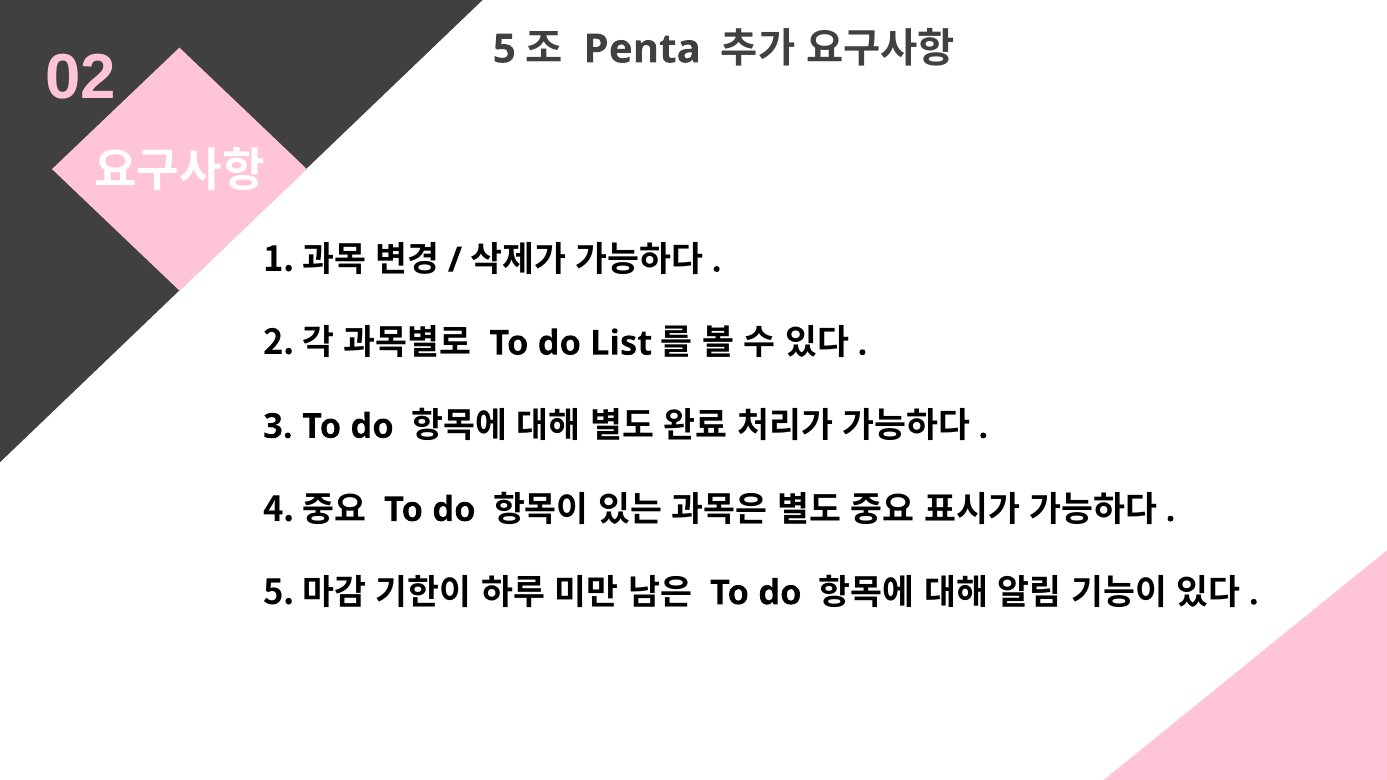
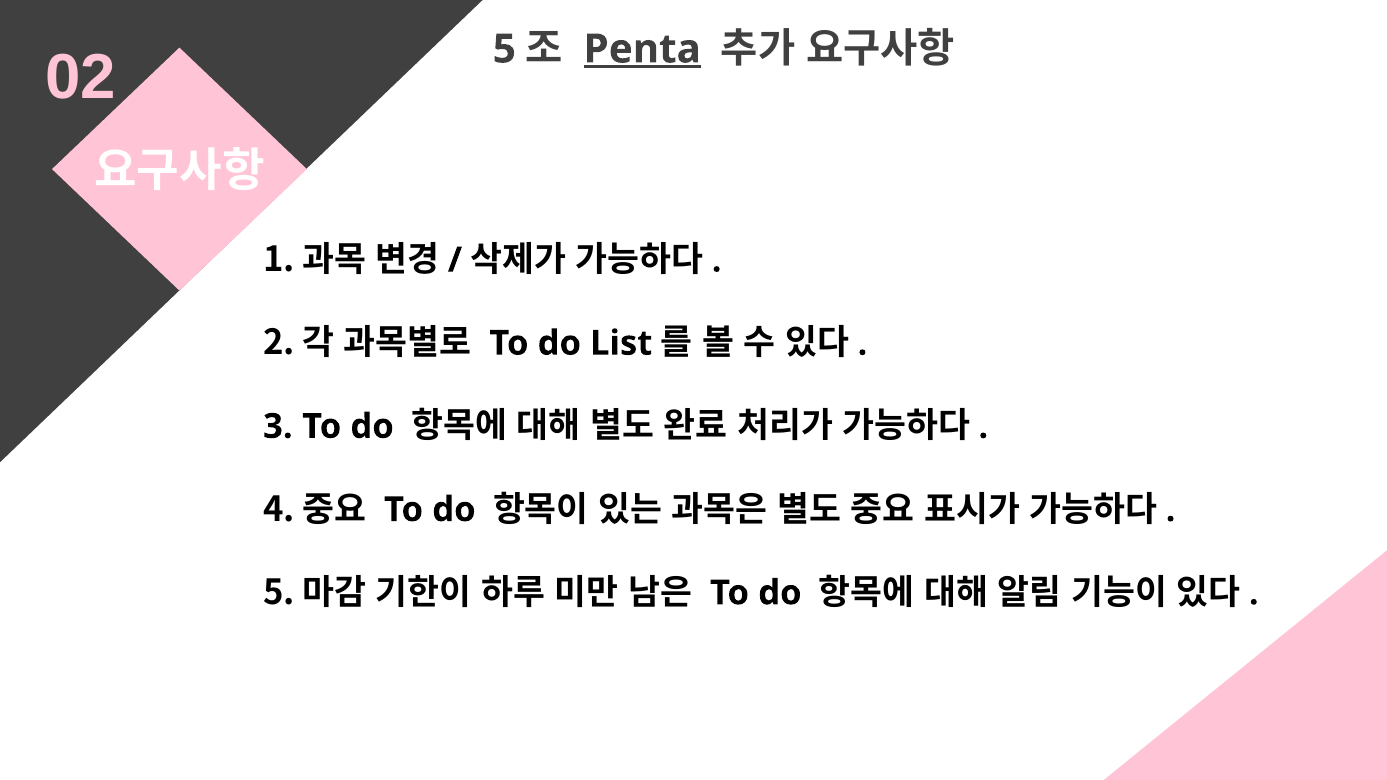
Penta underline: none -> present (642, 49)
